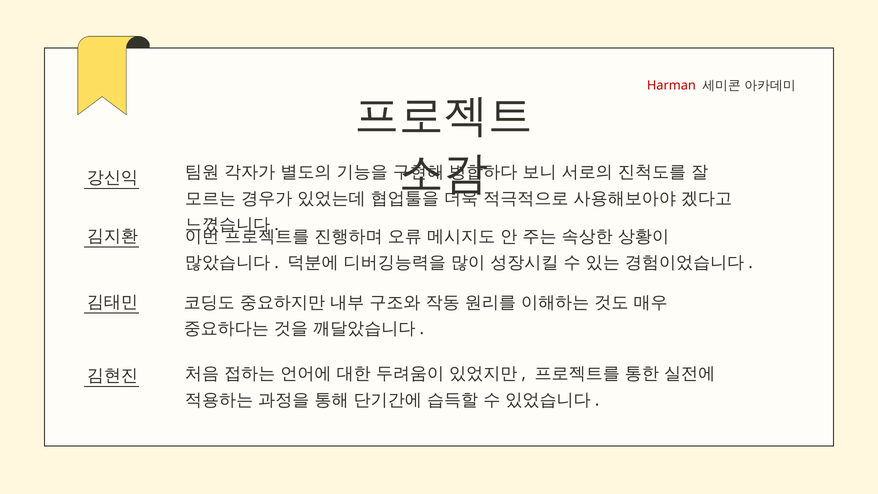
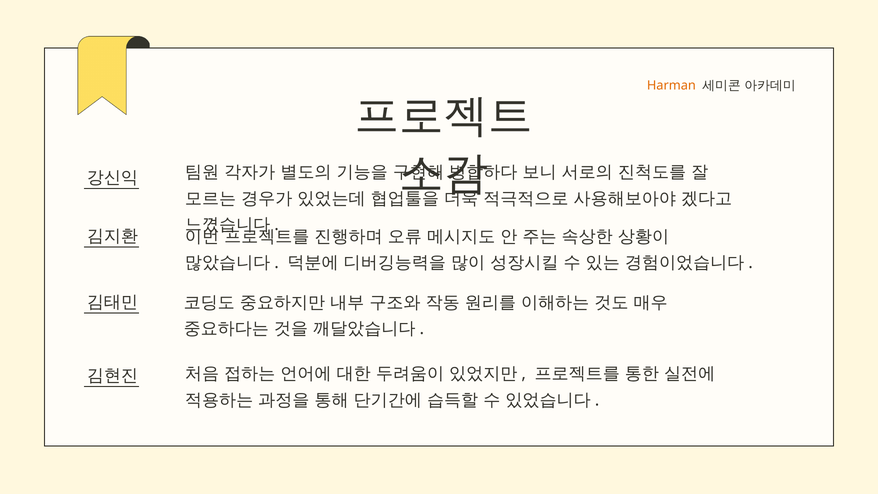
Harman colour: red -> orange (671, 86)
